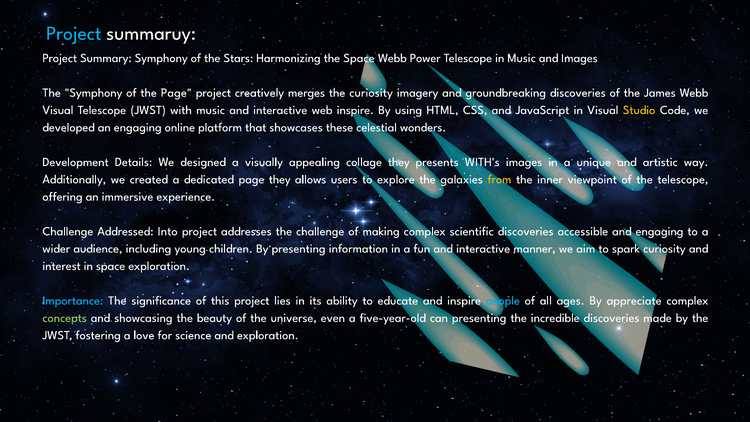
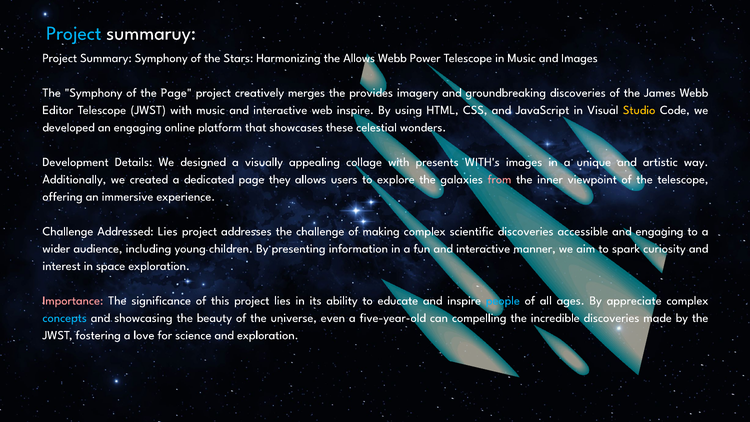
the Space: Space -> Allows (359, 58)
the curiosity: curiosity -> provides (371, 93)
Visual: Visual -> Editor (58, 110)
collage they: they -> with (399, 162)
from colour: yellow -> pink (500, 179)
Addressed Into: Into -> Lies (168, 231)
Importance colour: light blue -> pink (73, 300)
concepts colour: light green -> light blue (65, 318)
can presenting: presenting -> compelling (479, 318)
